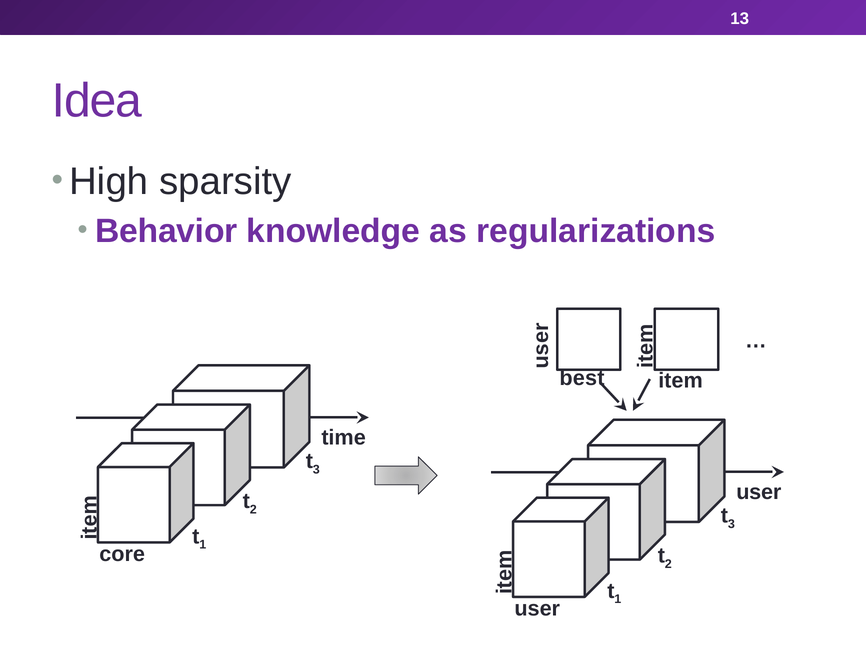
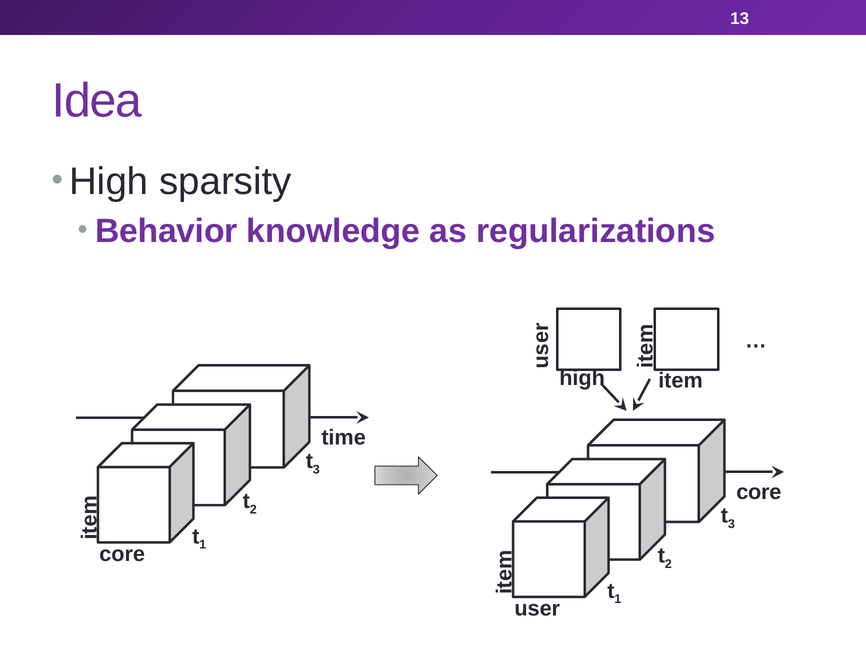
best: best -> high (582, 378)
user: user -> core (759, 493)
